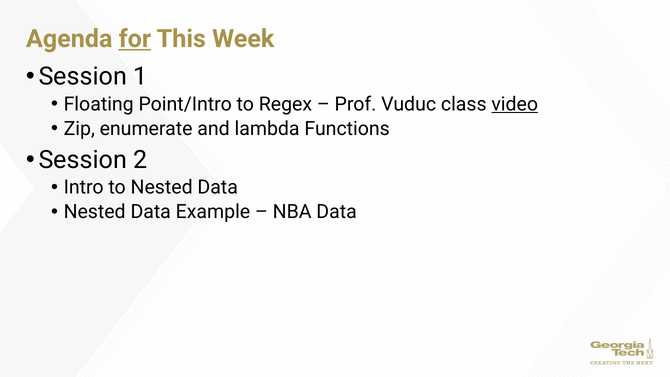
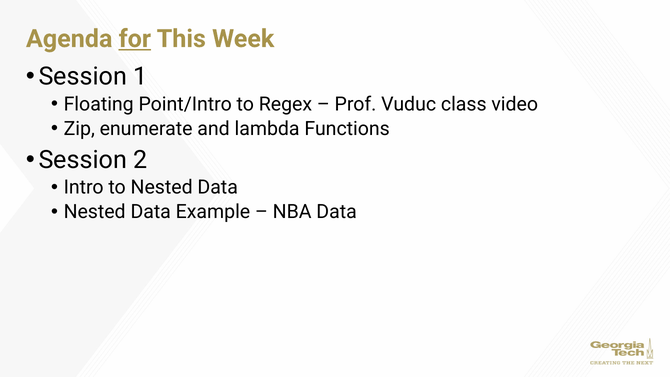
video underline: present -> none (515, 104)
